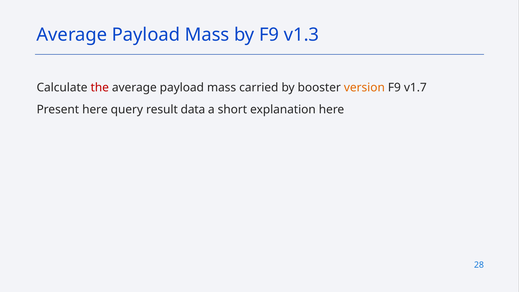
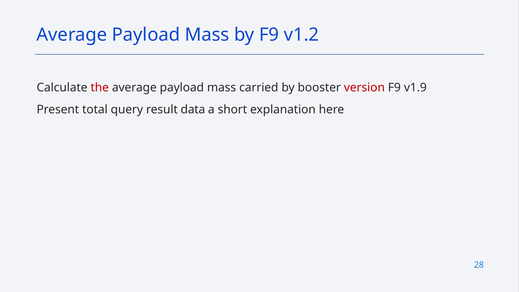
v1.3: v1.3 -> v1.2 (302, 35)
version colour: orange -> red (364, 88)
v1.7: v1.7 -> v1.9 (415, 88)
Present here: here -> total (95, 109)
